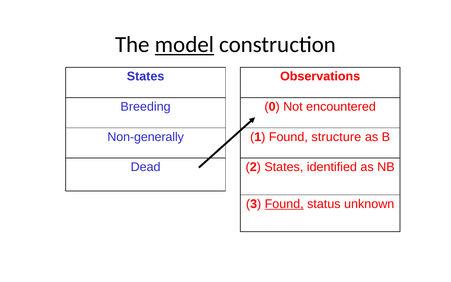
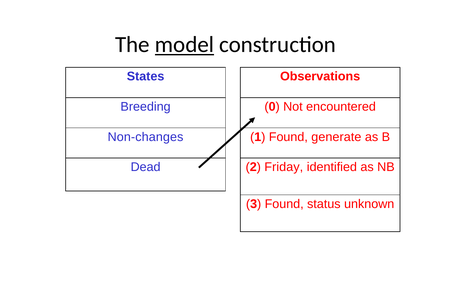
Non-generally: Non-generally -> Non-changes (146, 137)
structure: structure -> generate (336, 137)
2 States: States -> Friday (284, 167)
Found underline: present -> none (284, 204)
